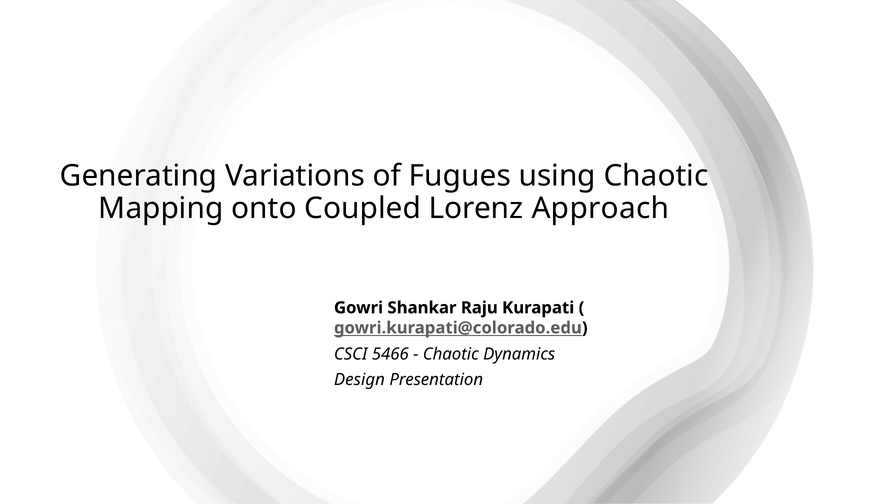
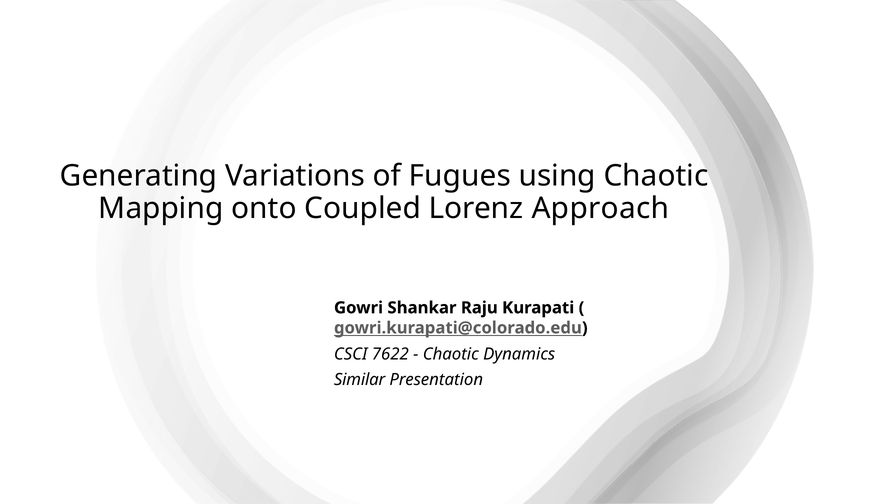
5466: 5466 -> 7622 (390, 354)
Design: Design -> Similar (360, 379)
